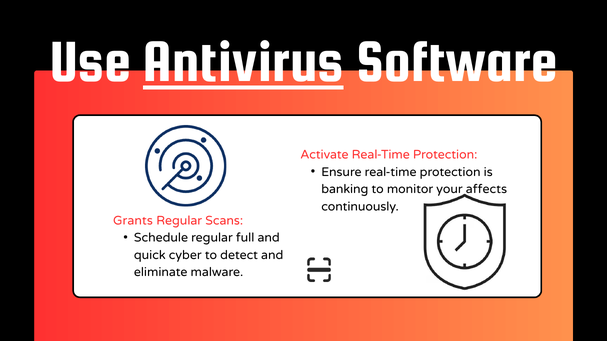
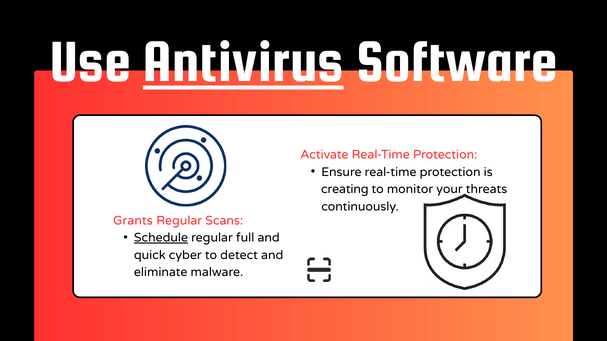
banking: banking -> creating (345, 190)
affects: affects -> threats (487, 190)
Schedule underline: none -> present (161, 238)
